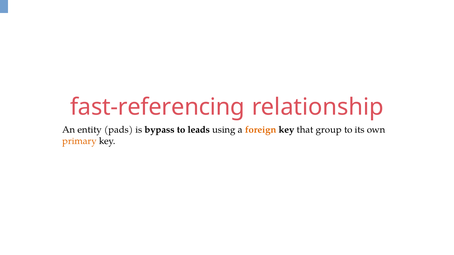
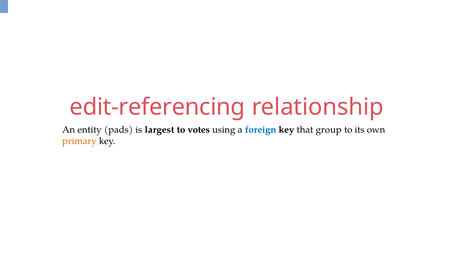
fast-referencing: fast-referencing -> edit-referencing (157, 107)
bypass: bypass -> largest (159, 130)
leads: leads -> votes (199, 130)
foreign colour: orange -> blue (261, 130)
